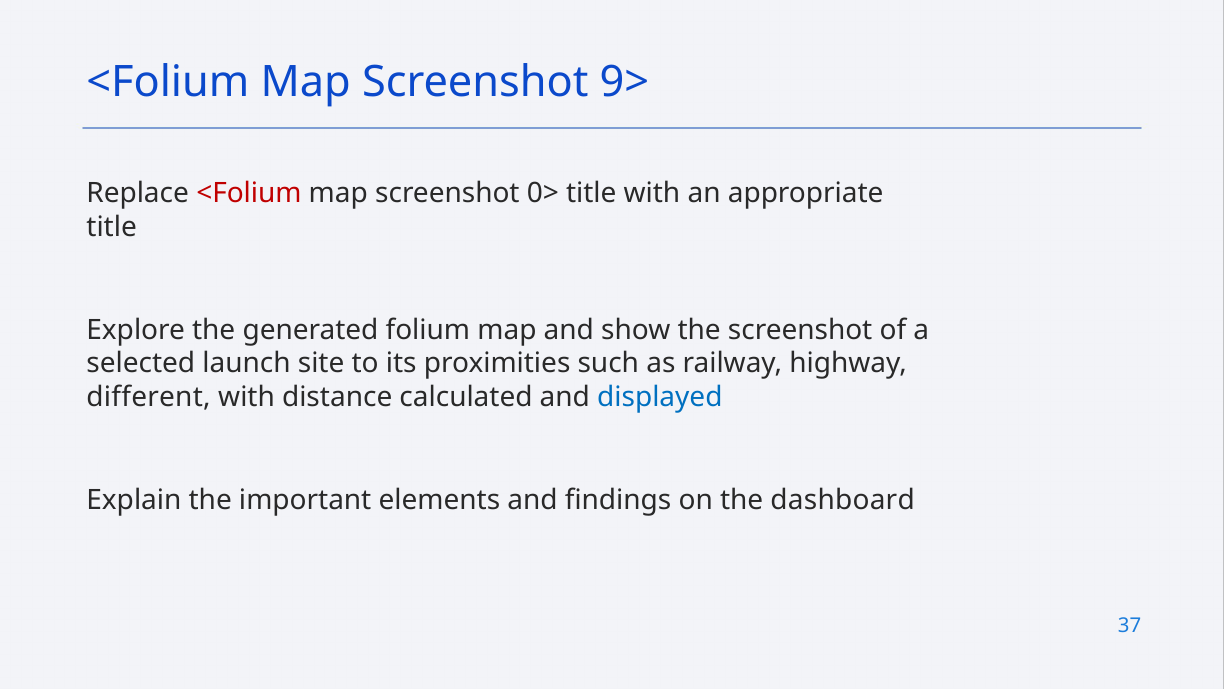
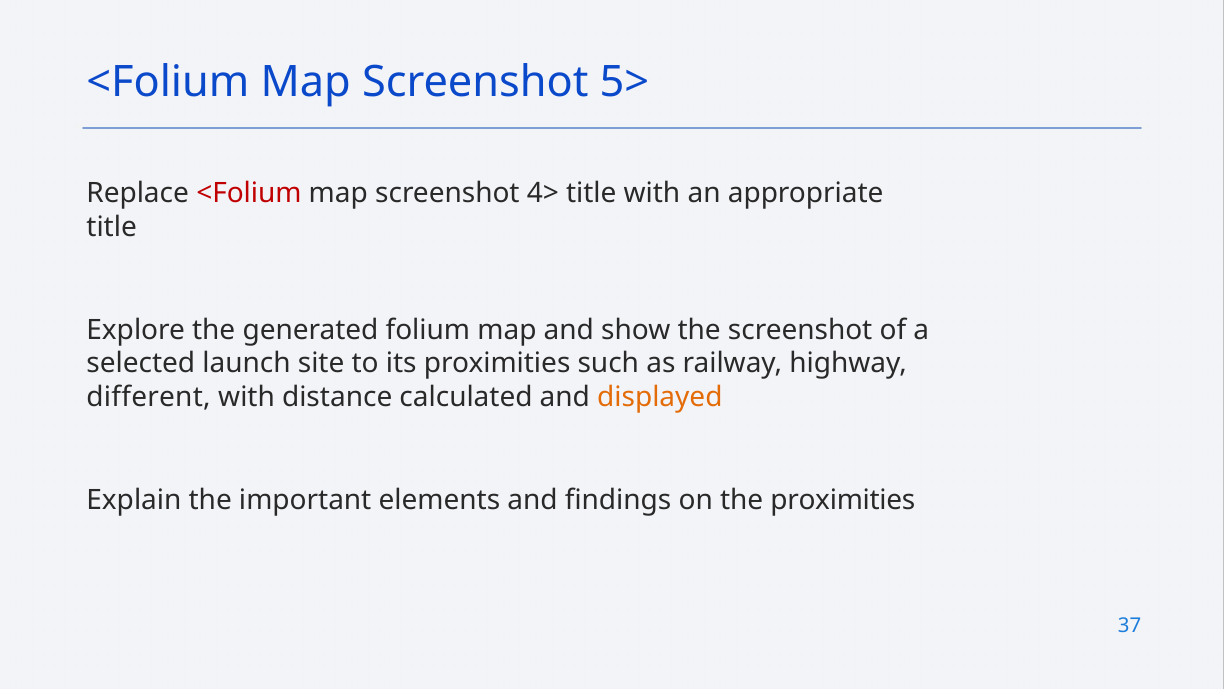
9>: 9> -> 5> (624, 82)
0>: 0> -> 4> (543, 193)
displayed colour: blue -> orange (660, 397)
the dashboard: dashboard -> proximities (843, 500)
